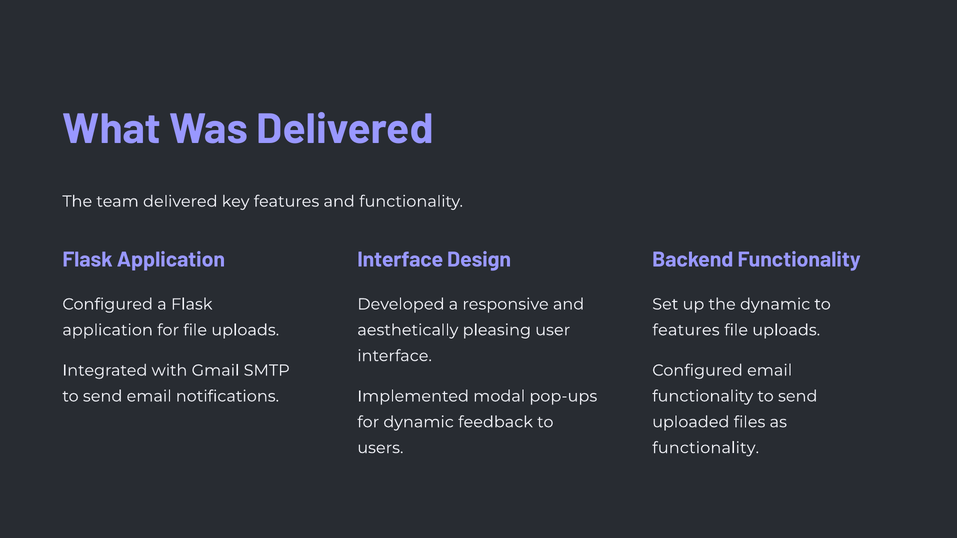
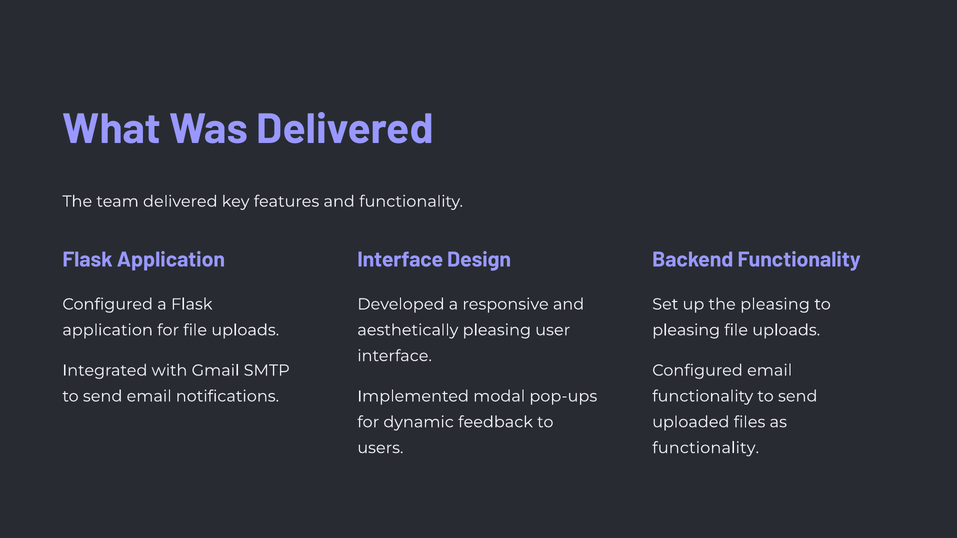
the dynamic: dynamic -> pleasing (775, 304)
features: features -> pleasing (686, 330)
